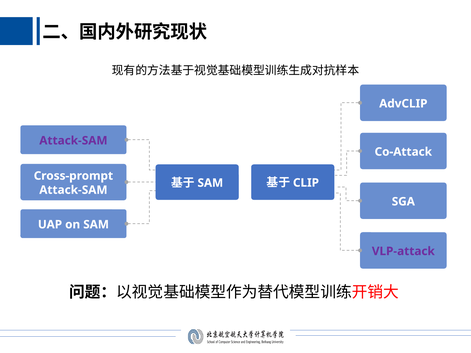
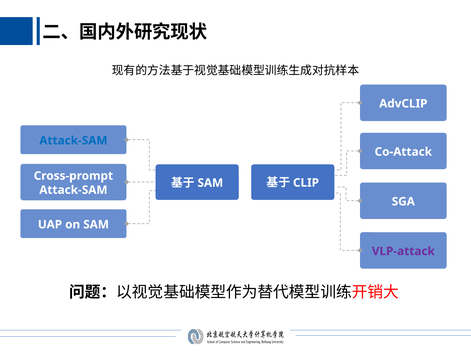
Attack-SAM colour: purple -> blue (73, 141)
